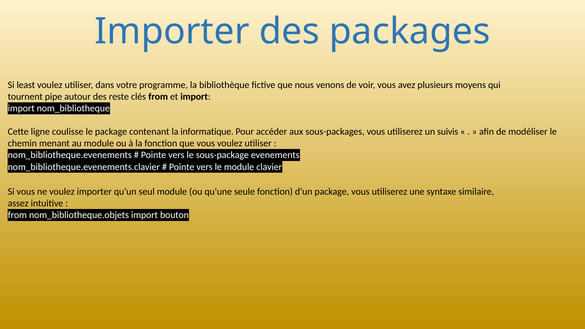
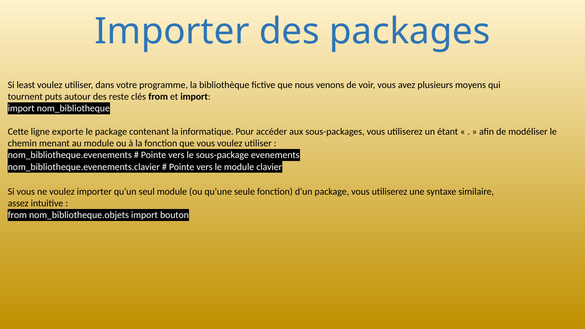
pipe: pipe -> puts (54, 97)
coulisse: coulisse -> exporte (68, 132)
suivis: suivis -> étant (448, 132)
